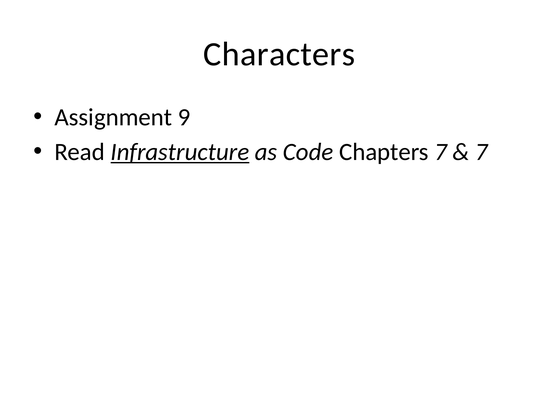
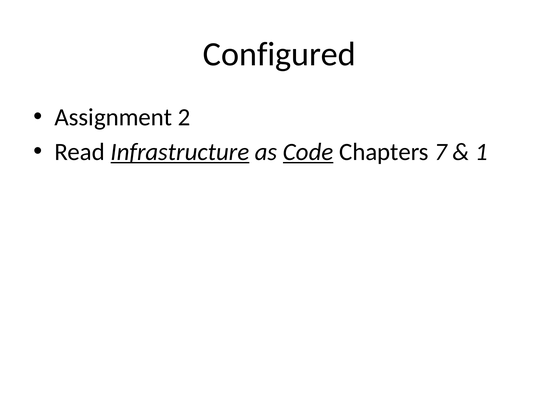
Characters: Characters -> Configured (279, 54)
9: 9 -> 2 (184, 117)
Code underline: none -> present (308, 152)
7: 7 -> 1 (481, 152)
